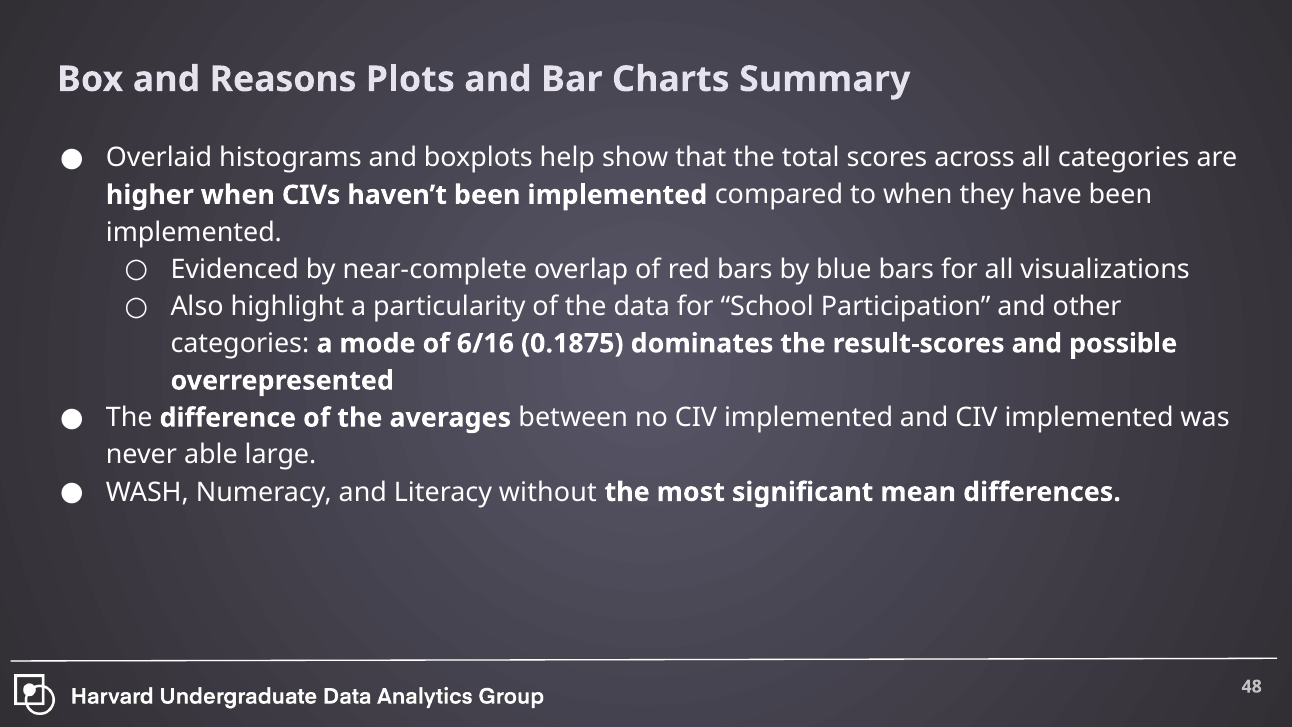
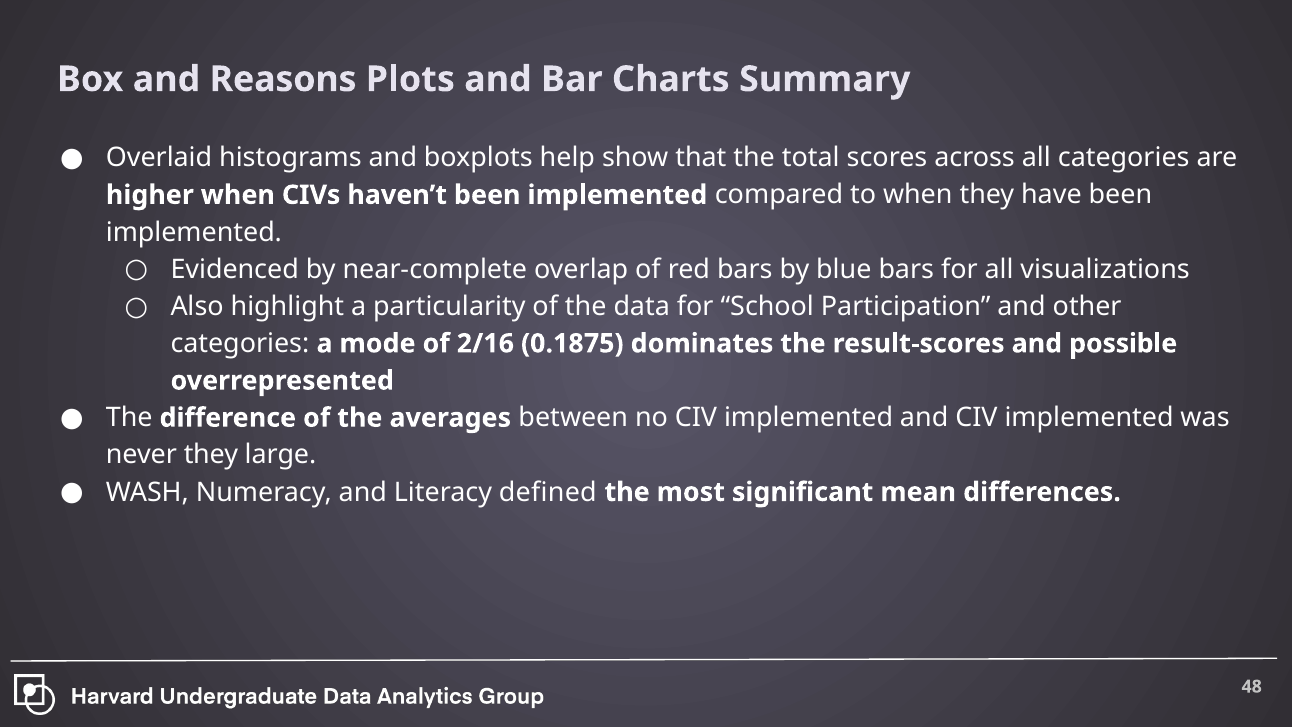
6/16: 6/16 -> 2/16 (485, 343)
never able: able -> they (211, 455)
without: without -> defined (548, 492)
